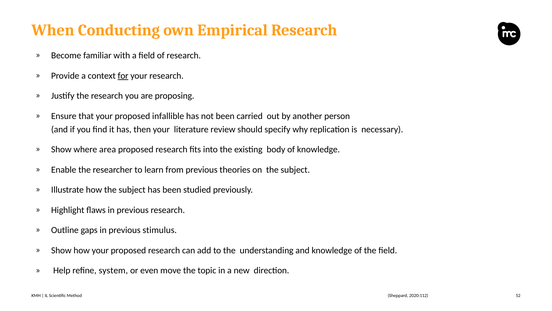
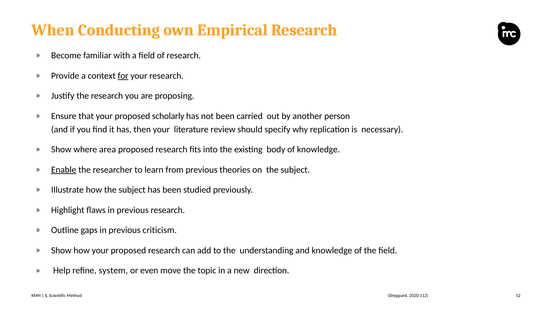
infallible: infallible -> scholarly (168, 116)
Enable underline: none -> present (64, 169)
stimulus: stimulus -> criticism (160, 230)
